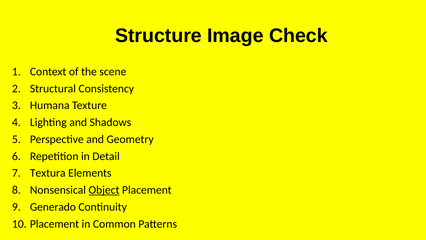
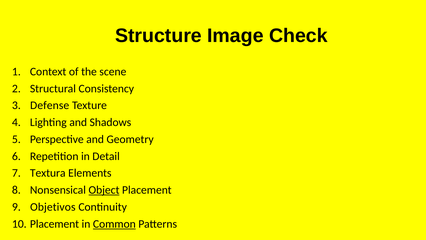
Humana: Humana -> Defense (50, 105)
Generado: Generado -> Objetivos (53, 207)
Common underline: none -> present (114, 224)
